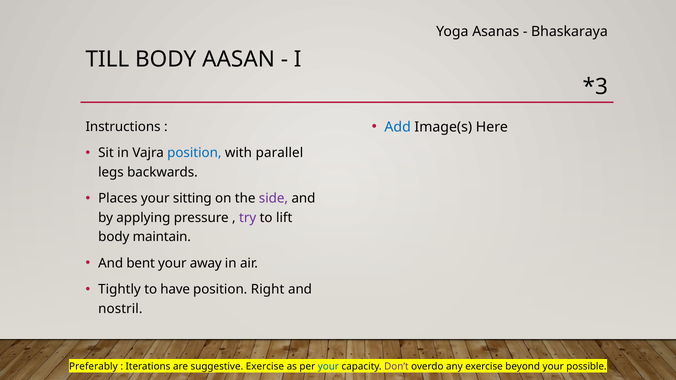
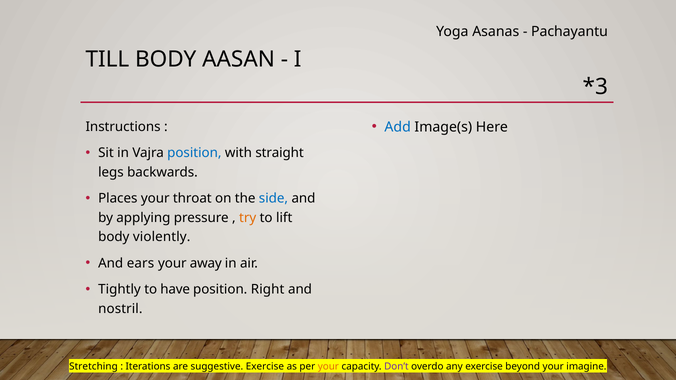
Bhaskaraya: Bhaskaraya -> Pachayantu (569, 32)
parallel: parallel -> straight (280, 153)
sitting: sitting -> throat (192, 199)
side colour: purple -> blue (273, 199)
try colour: purple -> orange (248, 218)
maintain: maintain -> violently (162, 237)
bent: bent -> ears (140, 263)
Preferably: Preferably -> Stretching (93, 367)
your colour: blue -> orange (328, 367)
possible: possible -> imagine (586, 367)
